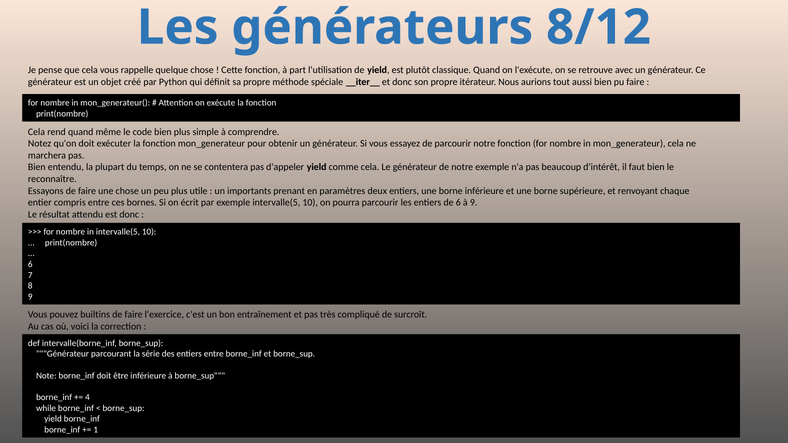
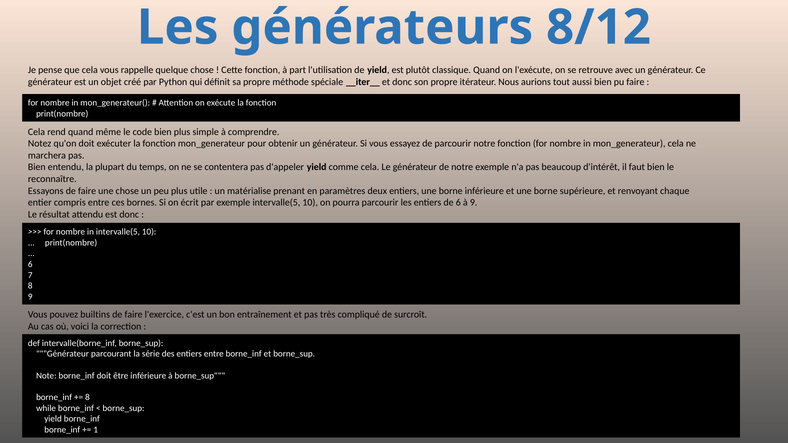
importants: importants -> matérialise (249, 191)
4: 4 -> 8 (87, 398)
